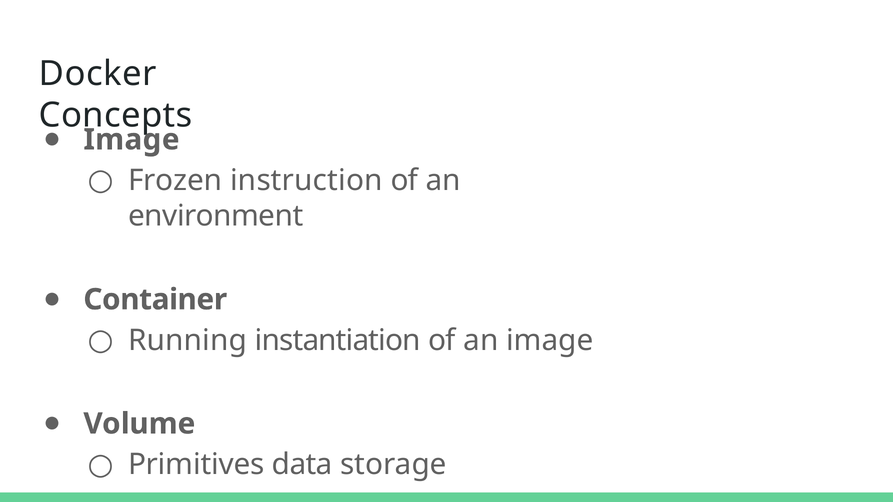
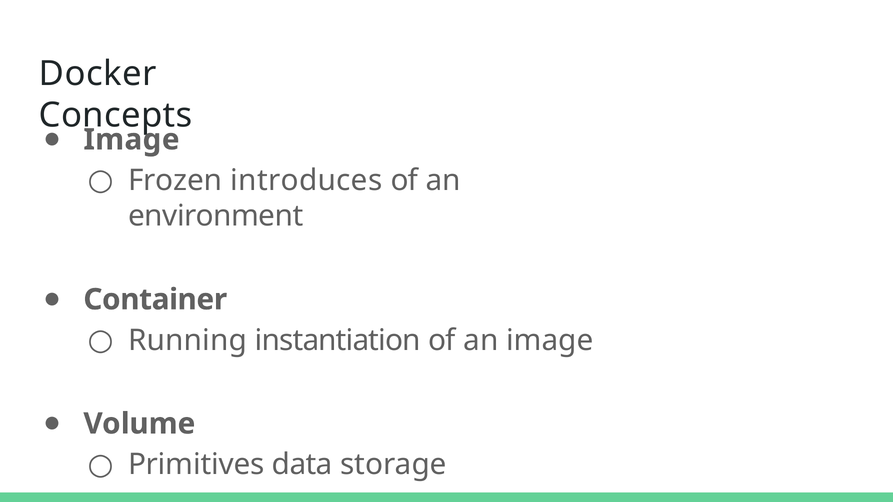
instruction: instruction -> introduces (306, 181)
